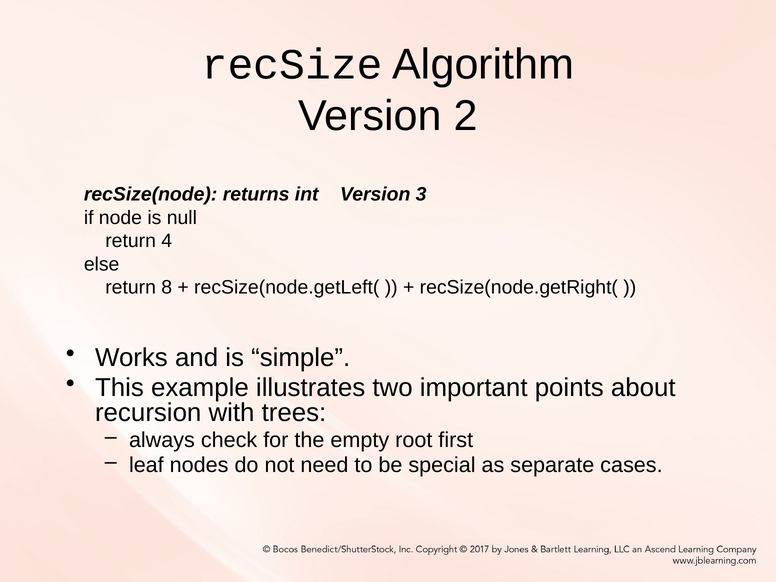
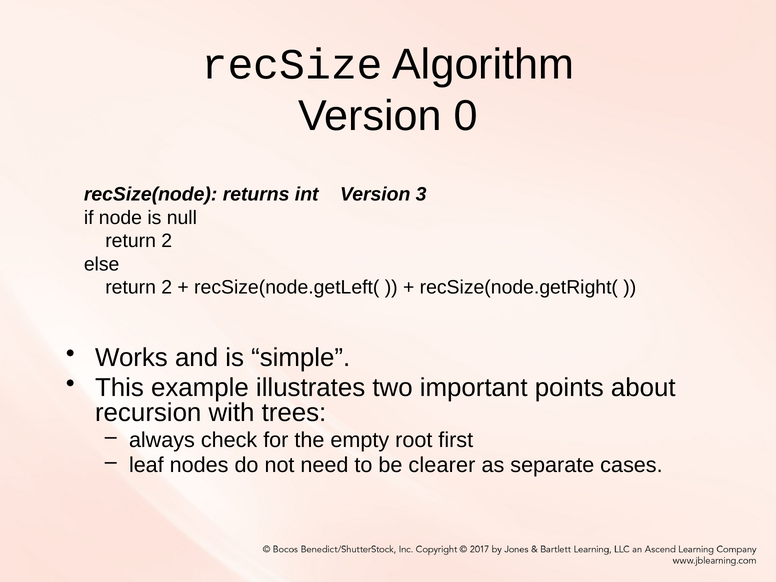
2: 2 -> 0 (466, 116)
4: 4 -> 2 (167, 241)
8: 8 -> 2 (167, 288)
special: special -> clearer (442, 465)
